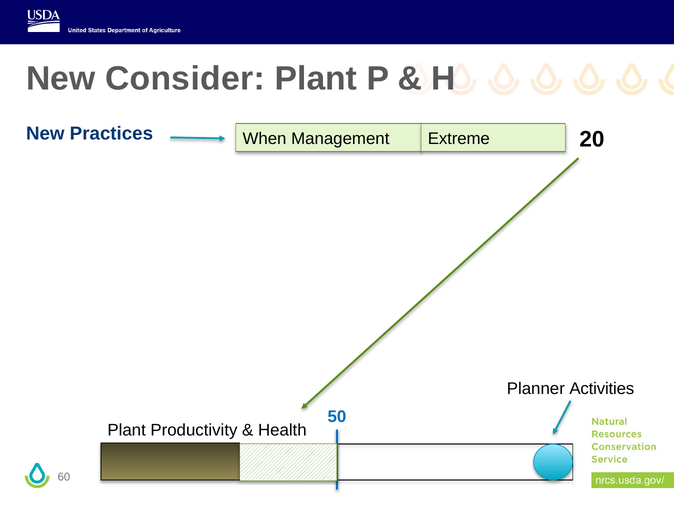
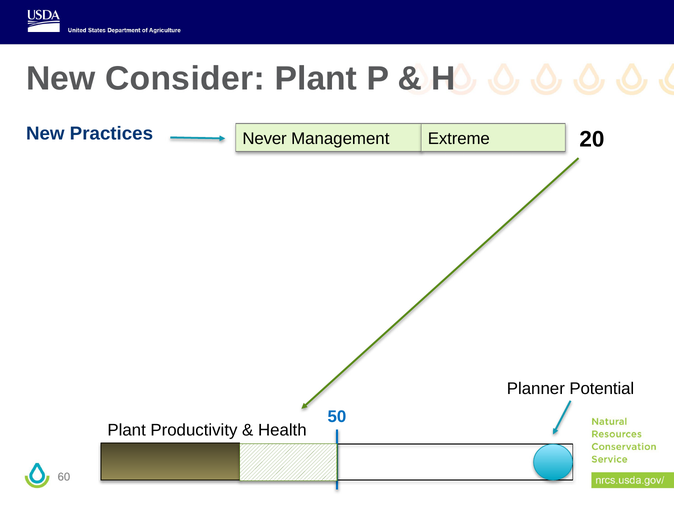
When: When -> Never (265, 139)
Activities: Activities -> Potential (602, 389)
